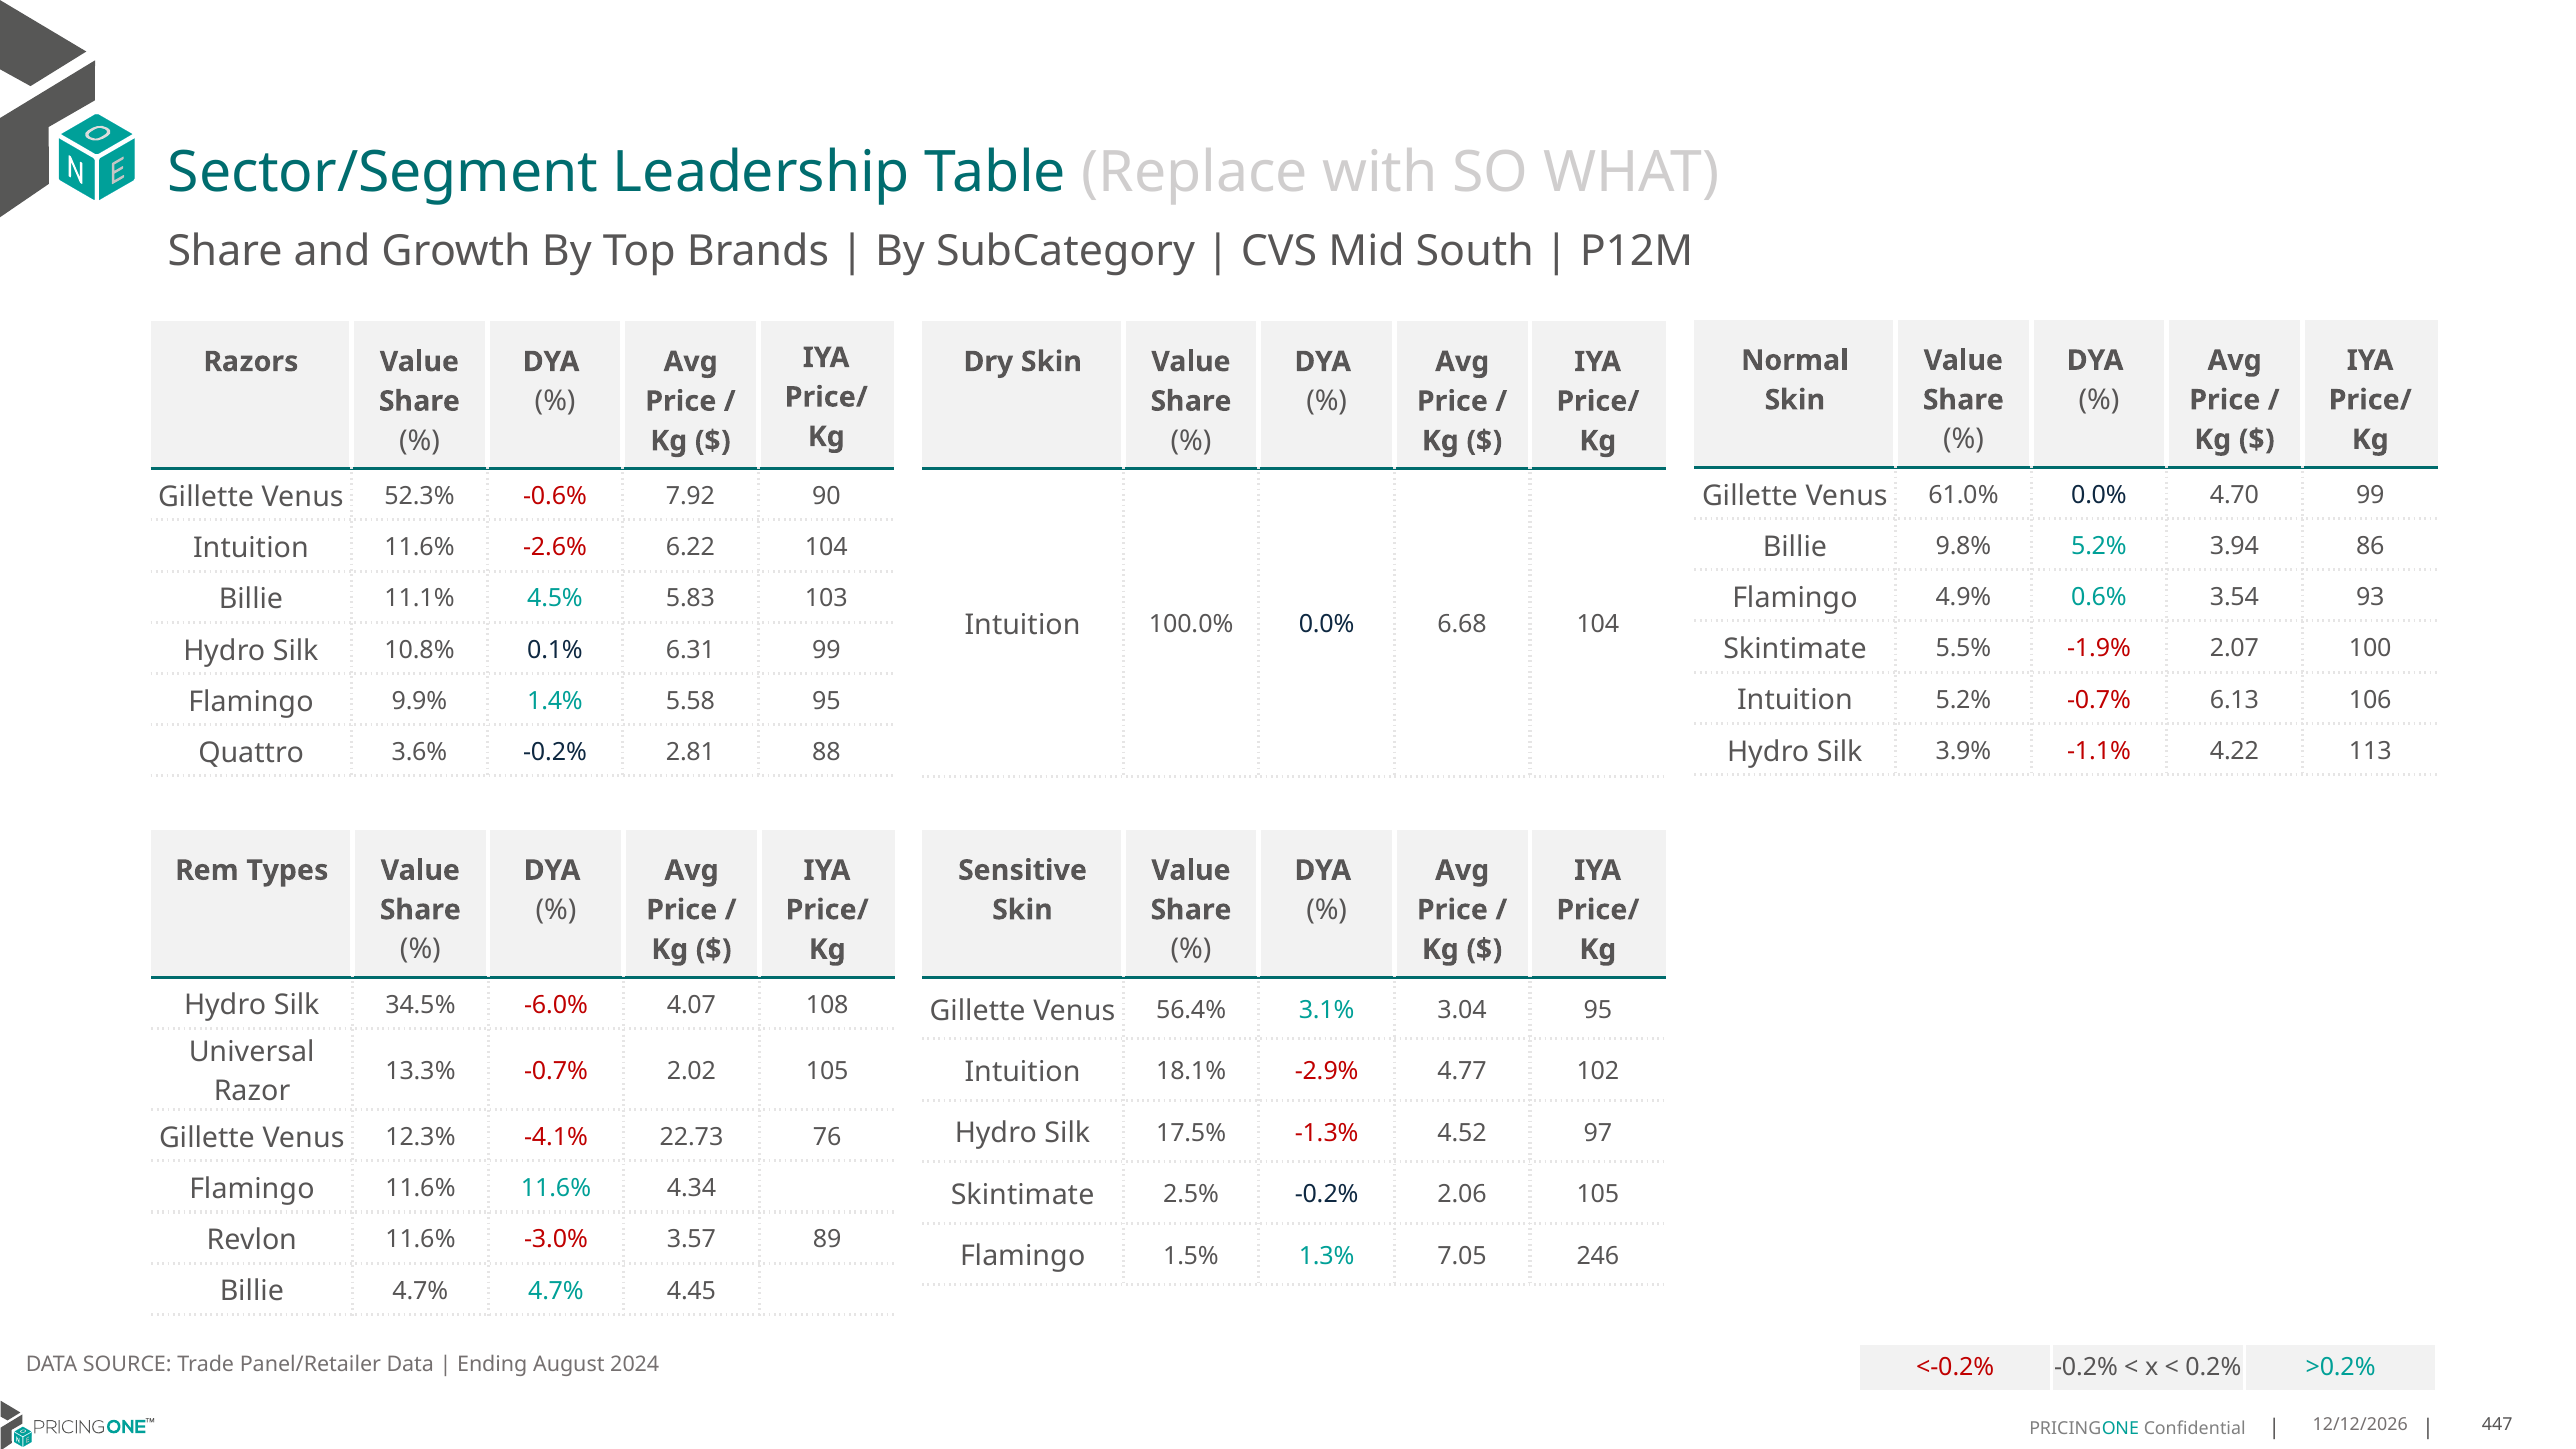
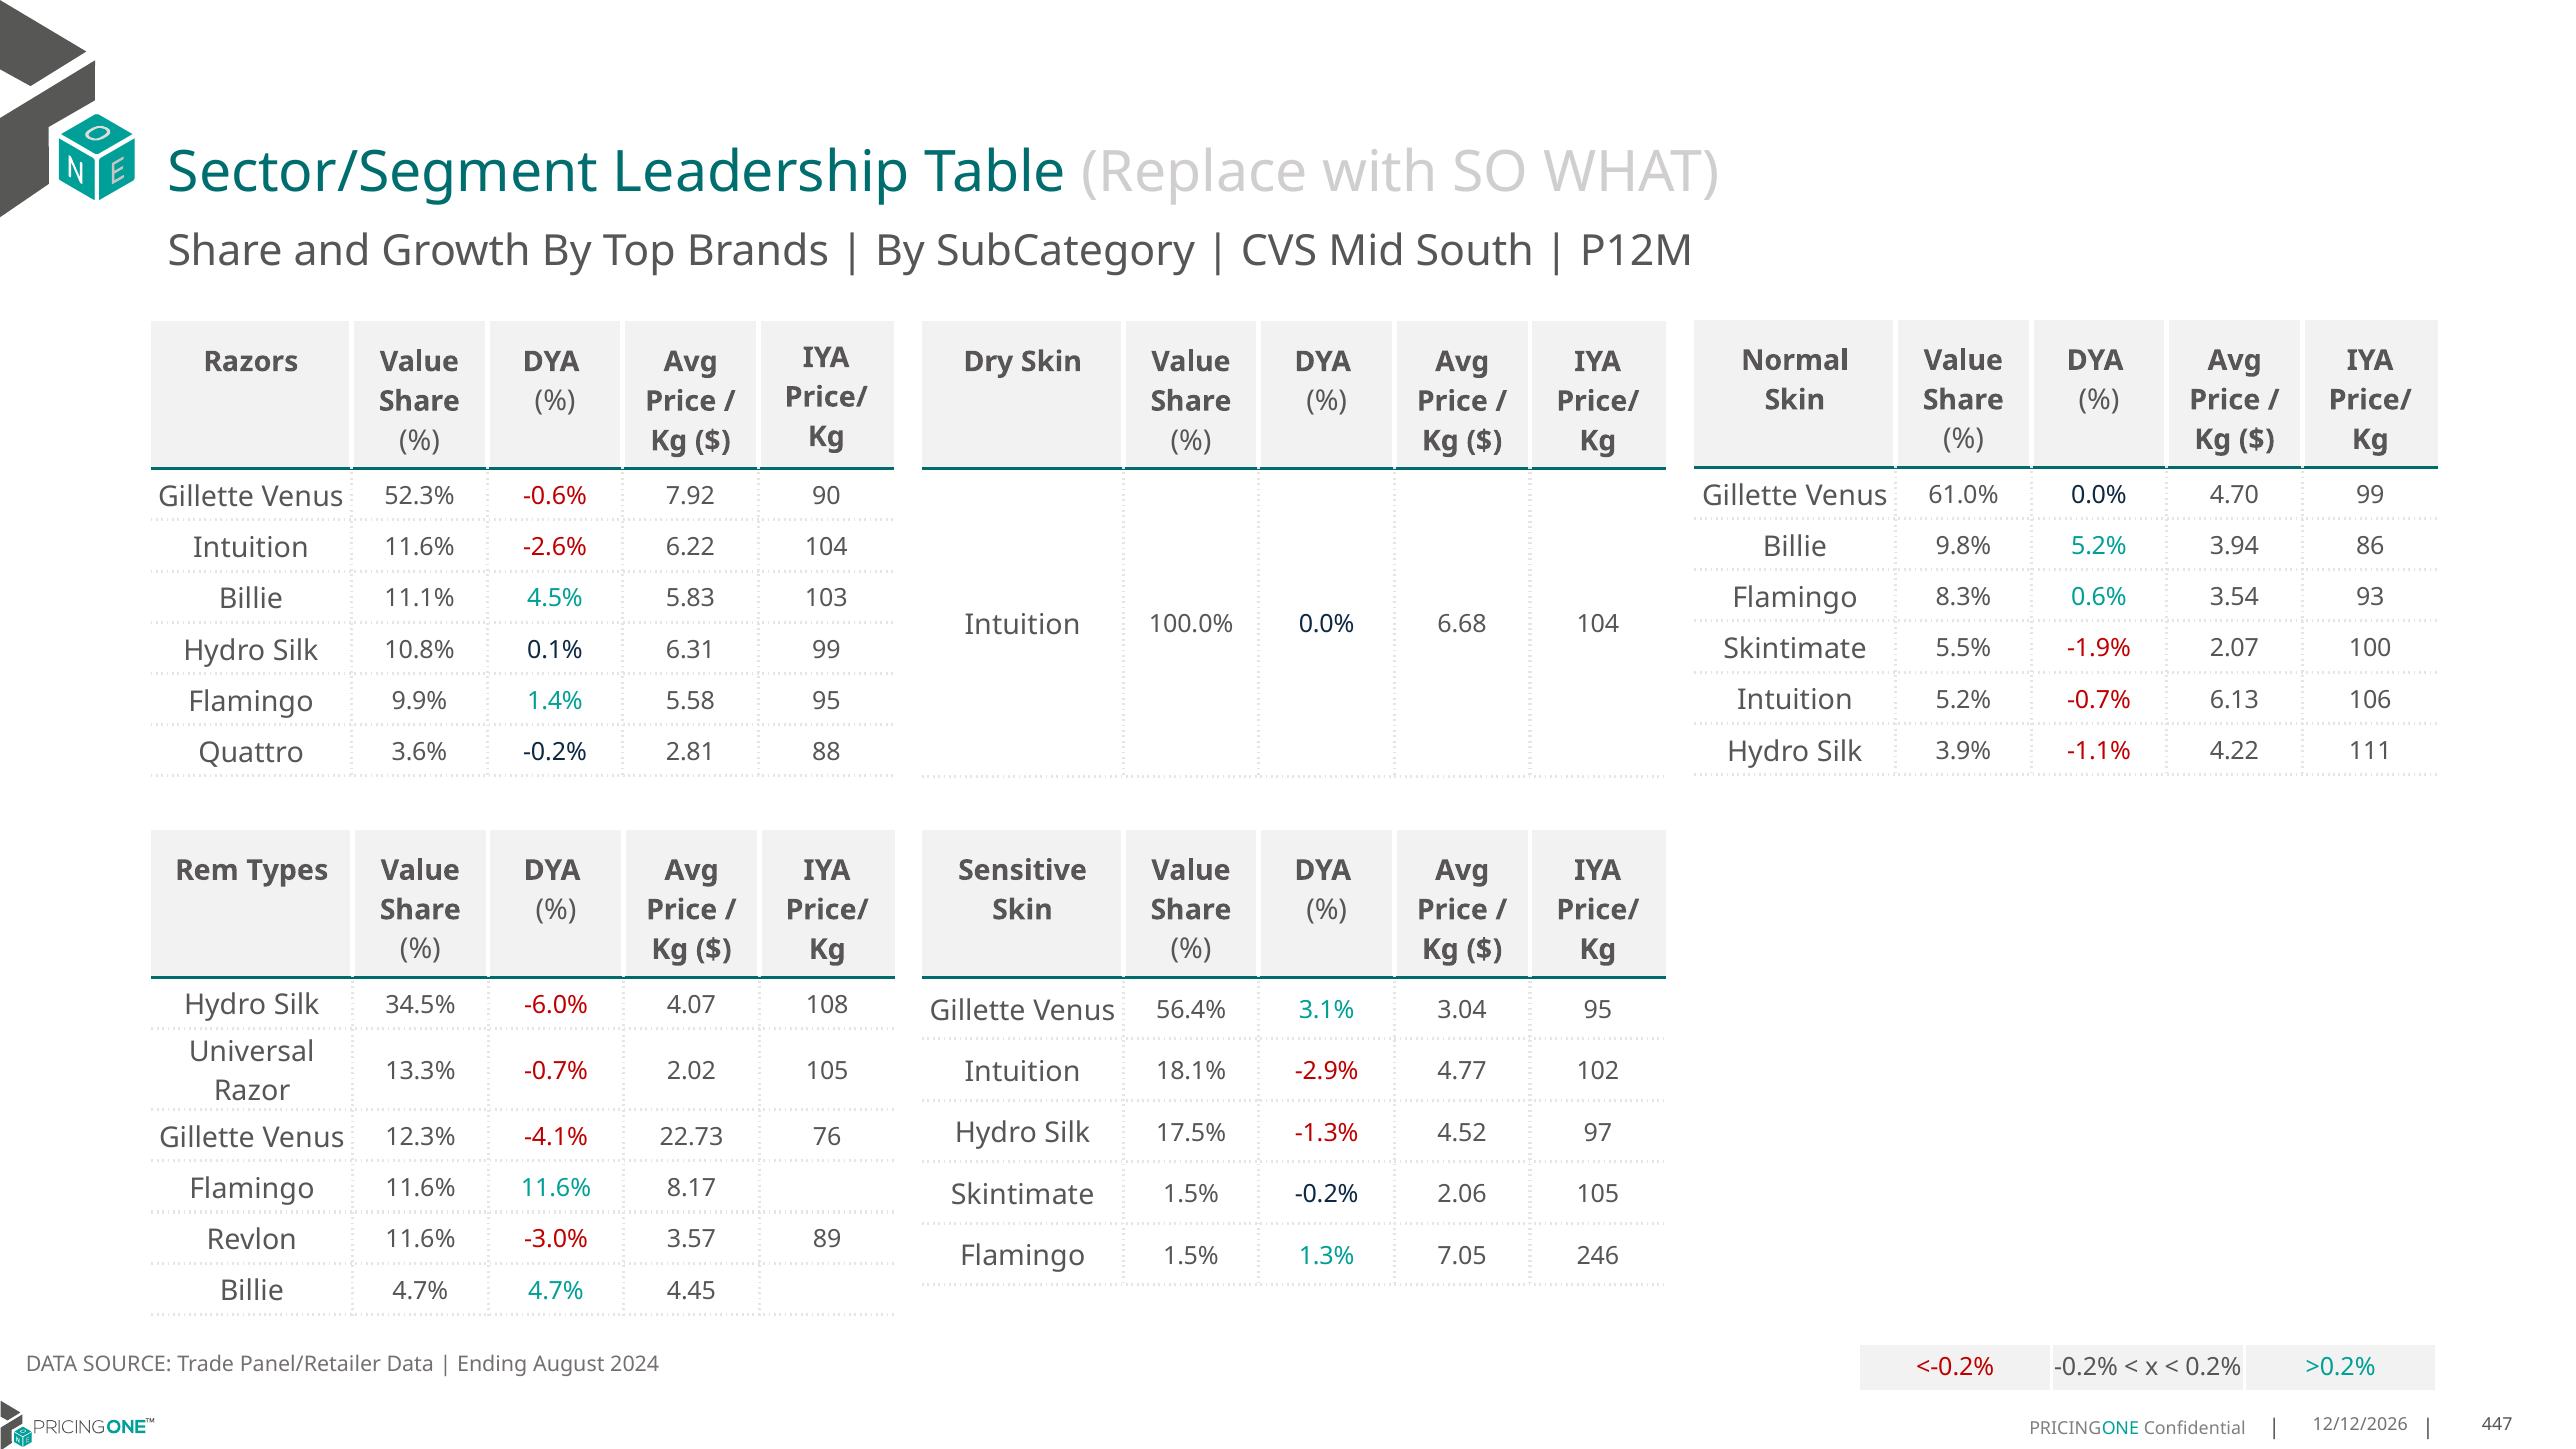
4.9%: 4.9% -> 8.3% (1963, 597)
113: 113 -> 111 (2370, 751)
4.34: 4.34 -> 8.17 (691, 1188)
Skintimate 2.5%: 2.5% -> 1.5% (1191, 1194)
